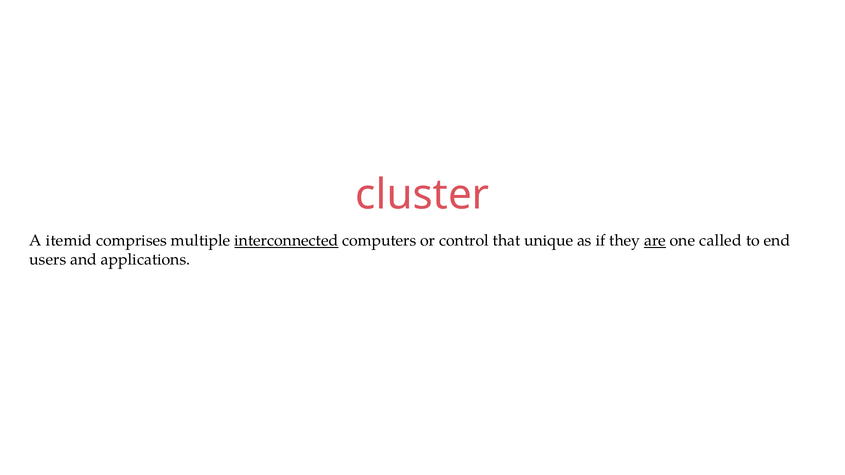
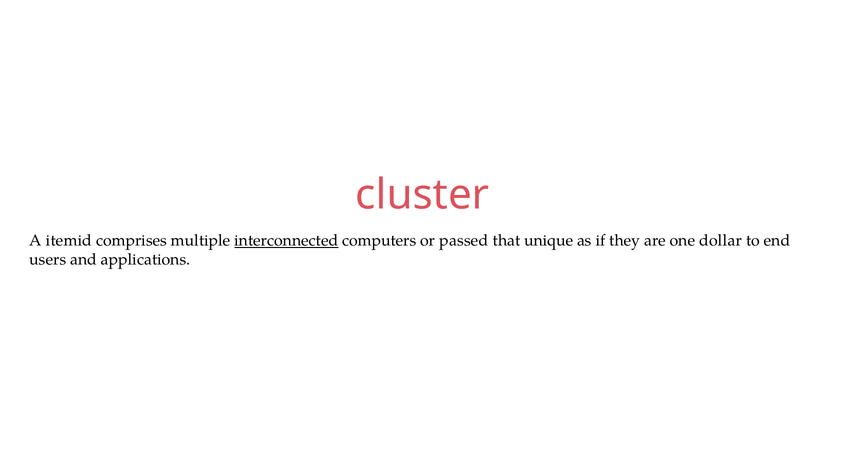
control: control -> passed (464, 241)
are underline: present -> none (655, 241)
called: called -> dollar (721, 241)
